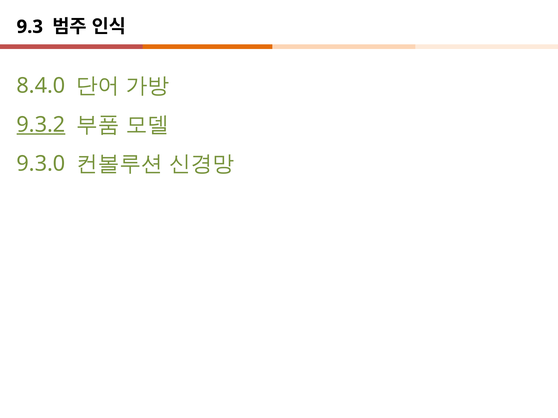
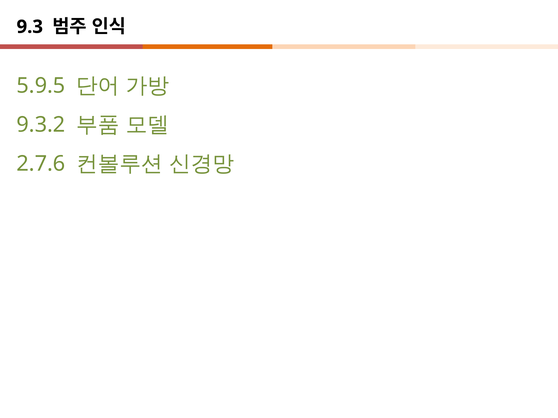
8.4.0: 8.4.0 -> 5.9.5 (41, 86)
9.3.2 underline: present -> none (41, 125)
9.3.0: 9.3.0 -> 2.7.6 (41, 164)
